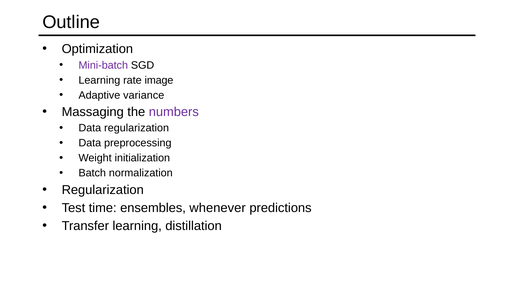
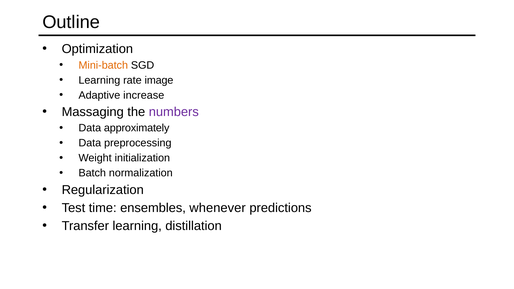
Mini-batch colour: purple -> orange (103, 65)
variance: variance -> increase (144, 95)
Data regularization: regularization -> approximately (137, 128)
